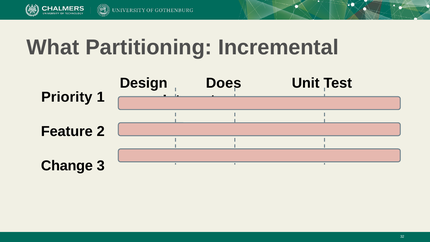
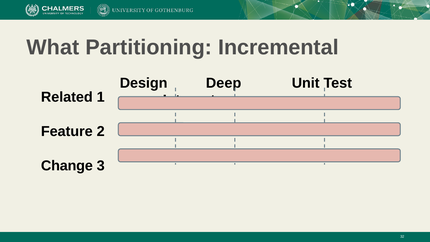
Does: Does -> Deep (224, 83)
Priority: Priority -> Related (67, 97)
